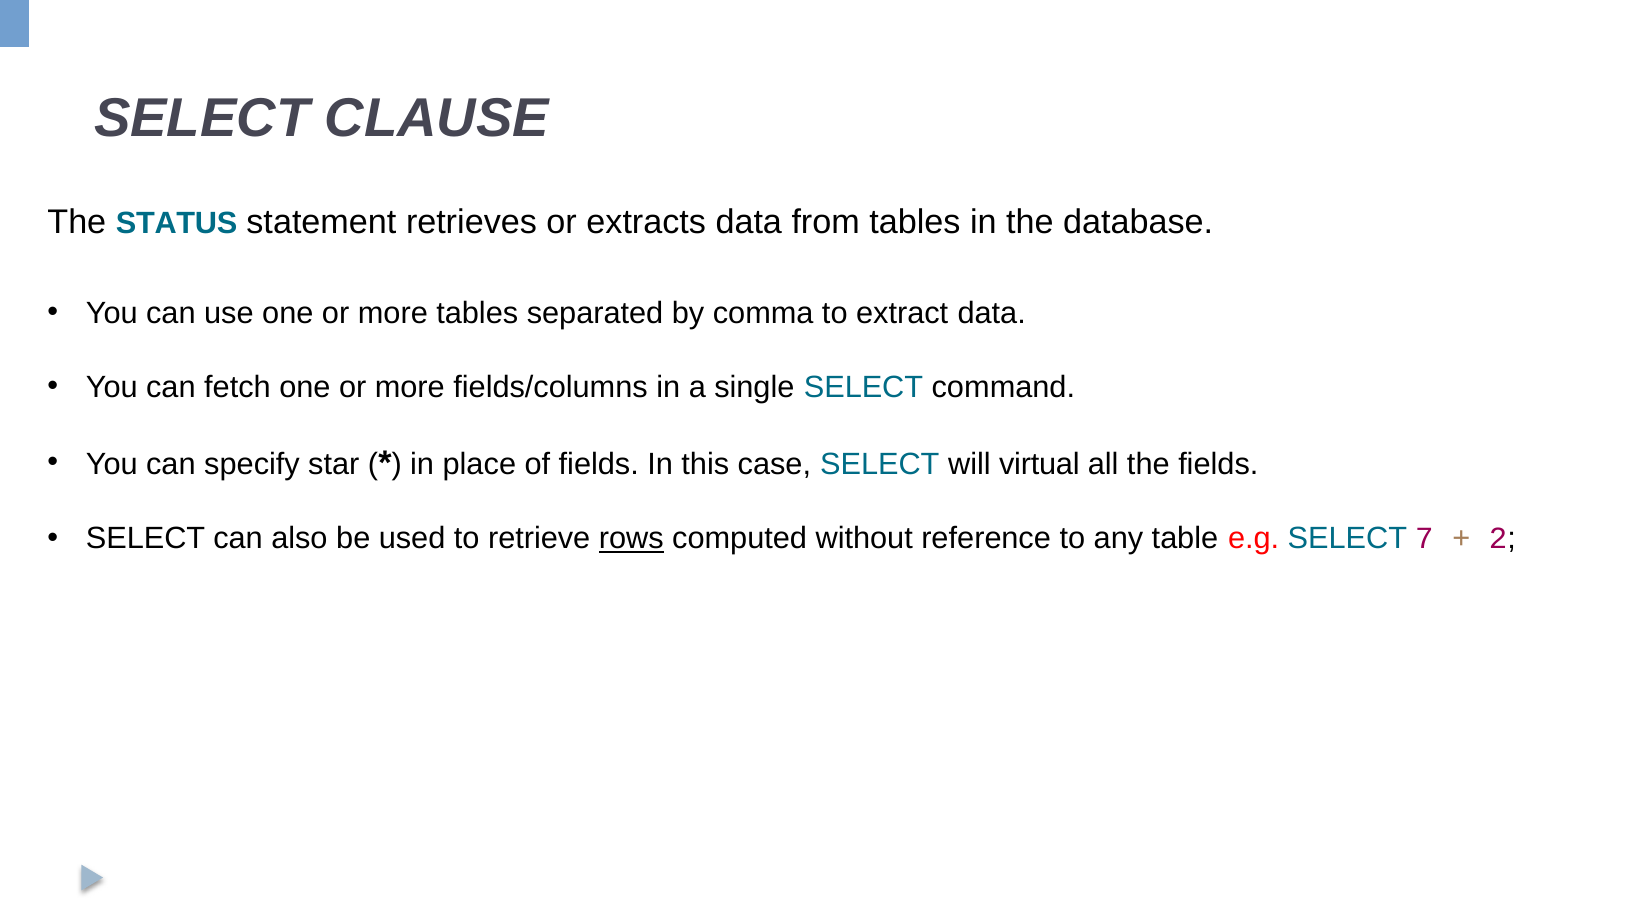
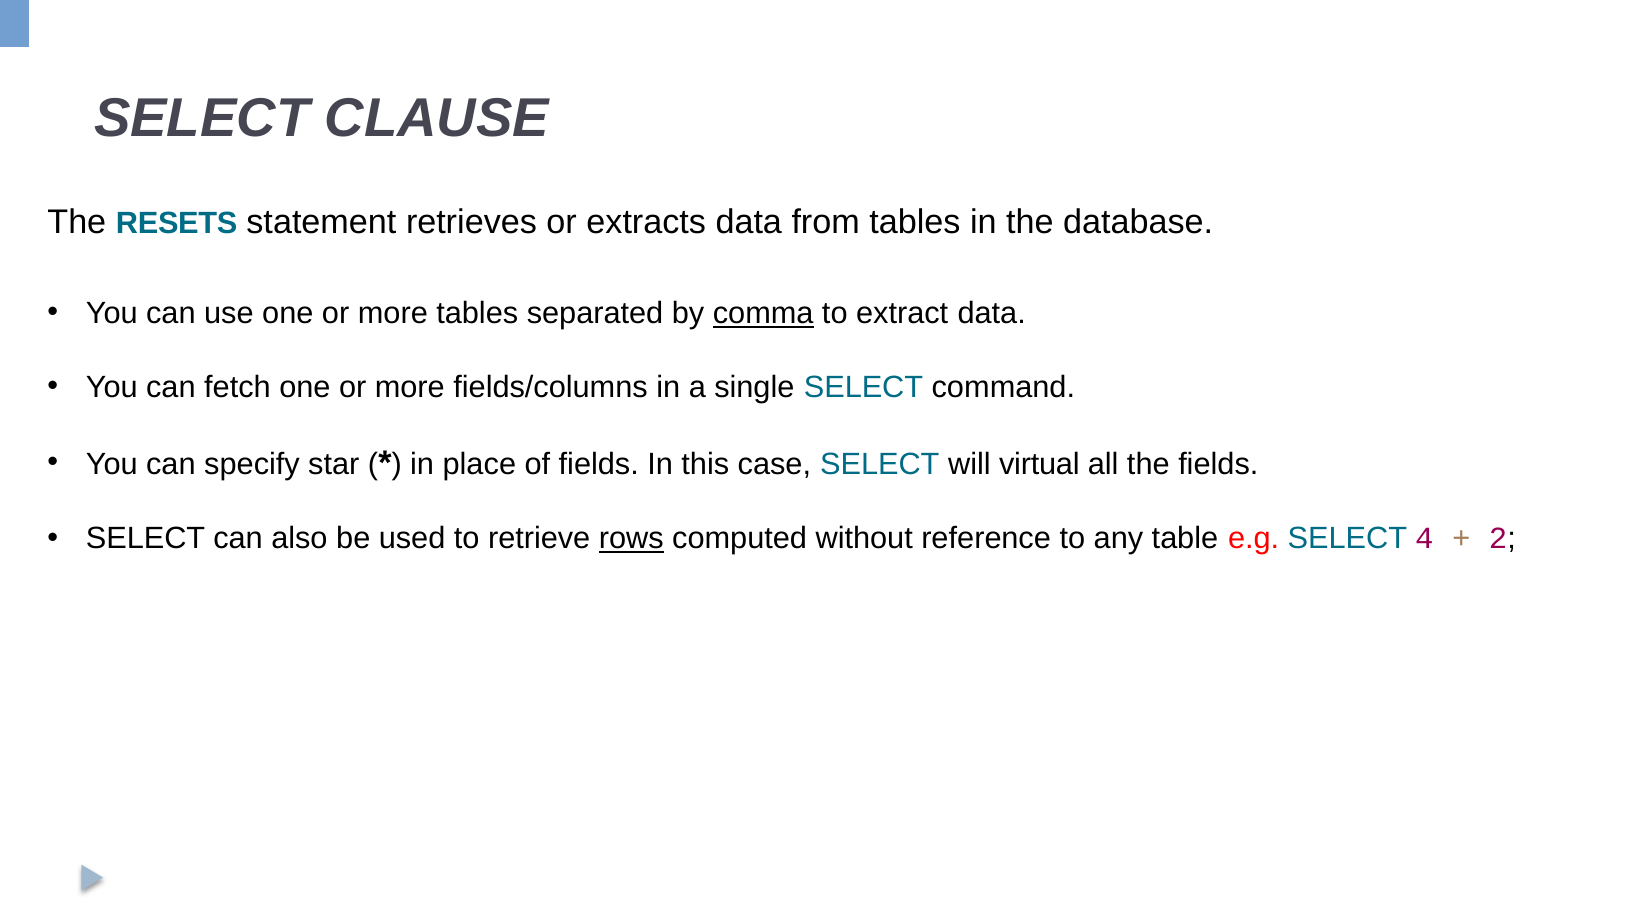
STATUS: STATUS -> RESETS (177, 224)
comma underline: none -> present (763, 313)
7: 7 -> 4 (1424, 539)
